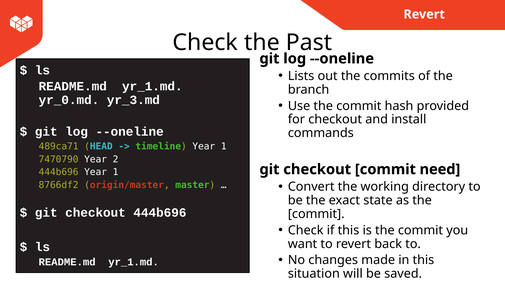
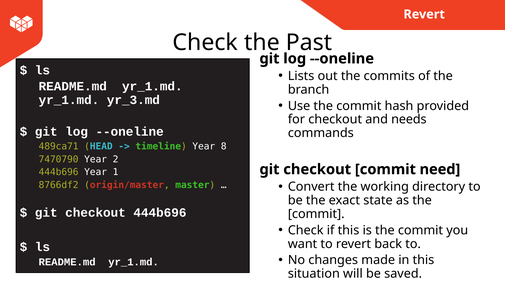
yr_0.md: yr_0.md -> yr_1.md (69, 100)
install: install -> needs (409, 120)
timeline Year 1: 1 -> 8 (224, 146)
